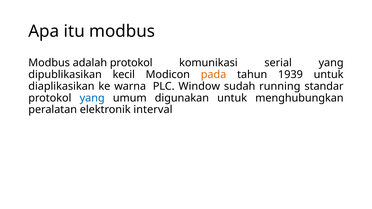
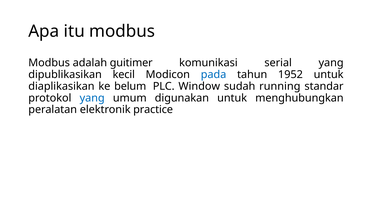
adalah protokol: protokol -> guitimer (131, 63)
pada colour: orange -> blue (214, 75)
1939: 1939 -> 1952 (290, 75)
warna: warna -> belum (130, 86)
interval: interval -> practice (153, 110)
